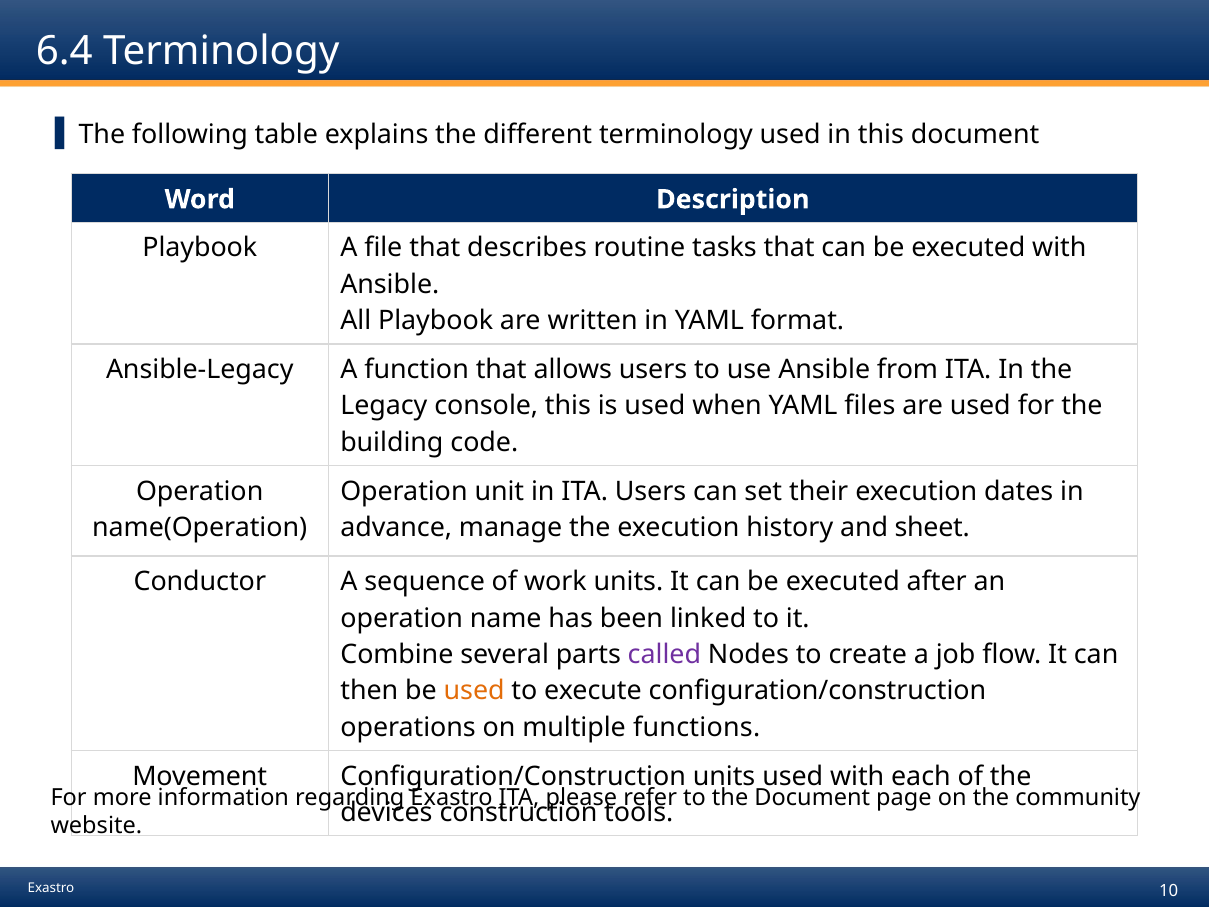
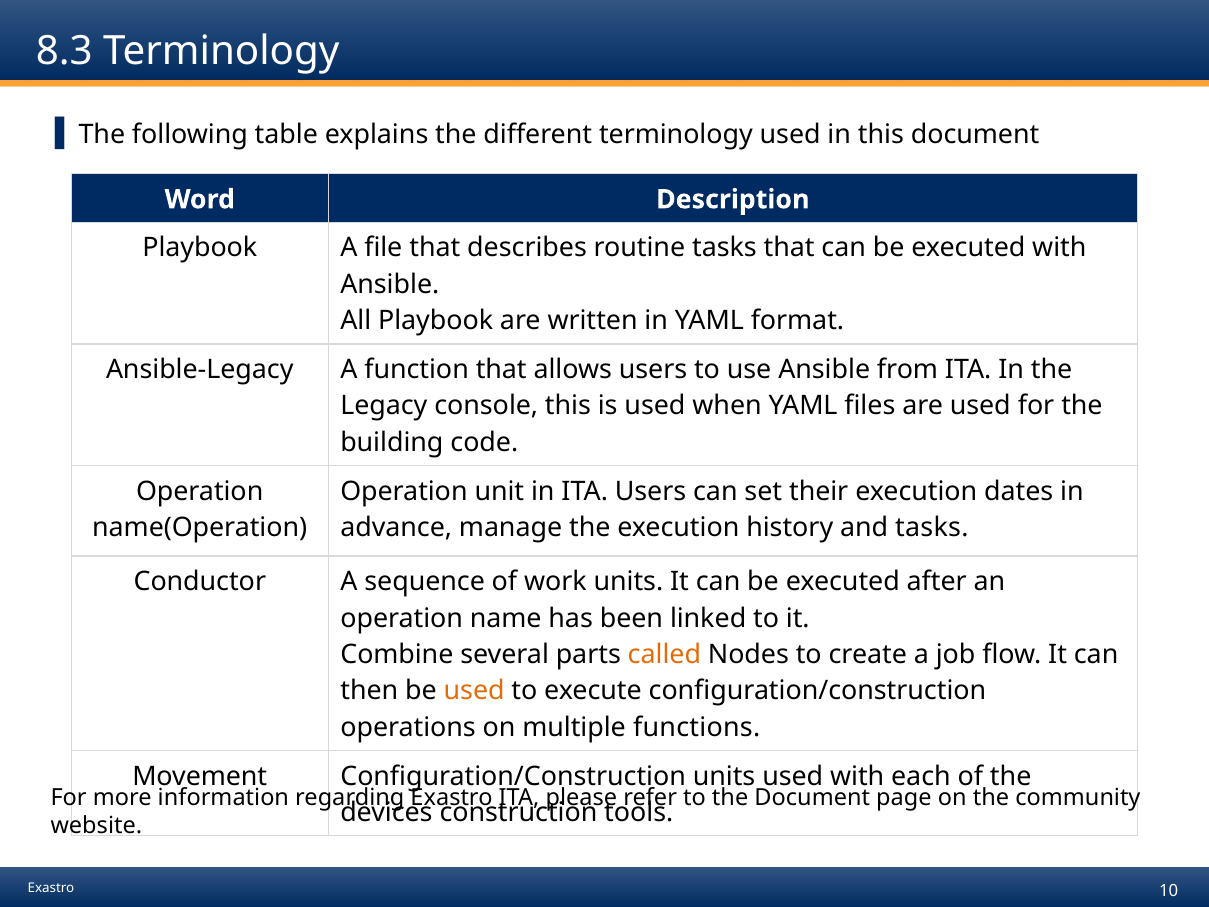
6.4: 6.4 -> 8.3 (64, 51)
and sheet: sheet -> tasks (932, 528)
called colour: purple -> orange (664, 654)
